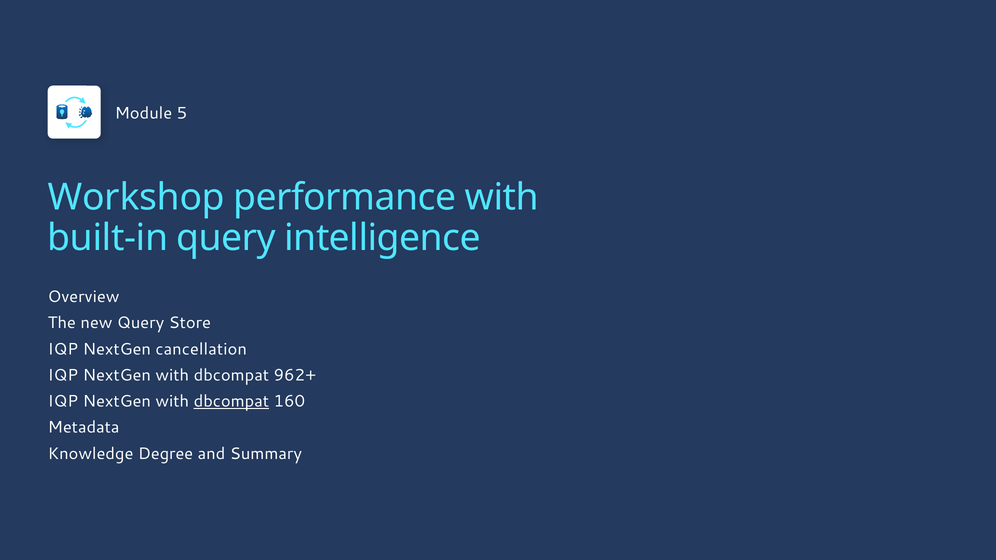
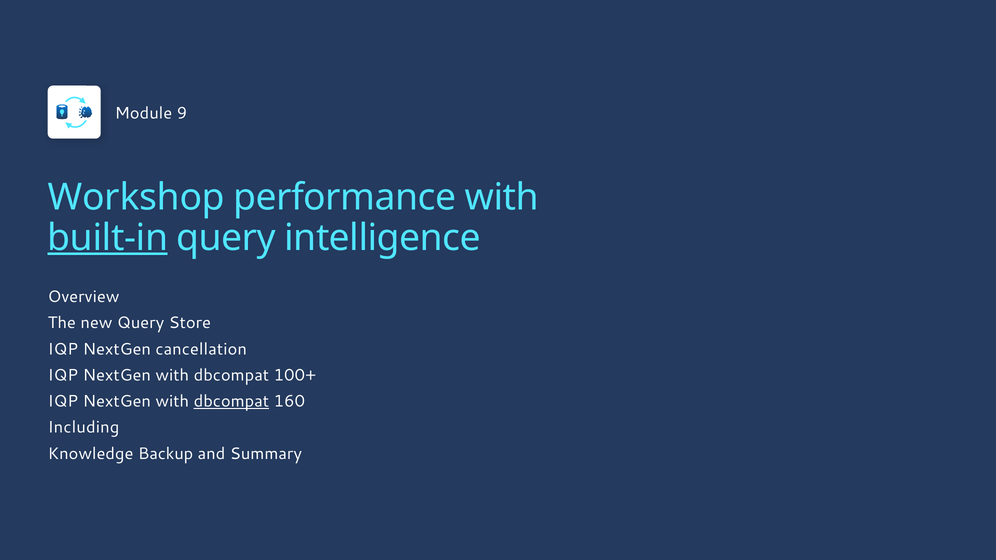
5: 5 -> 9 (182, 113)
built-in underline: none -> present (108, 238)
962+: 962+ -> 100+ (295, 375)
Metadata: Metadata -> Including (84, 428)
Degree: Degree -> Backup (166, 454)
